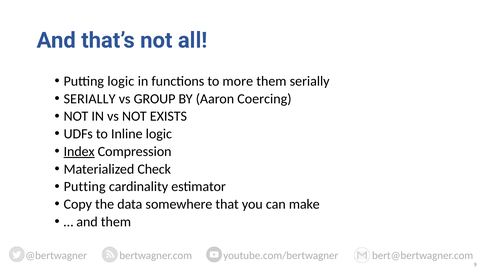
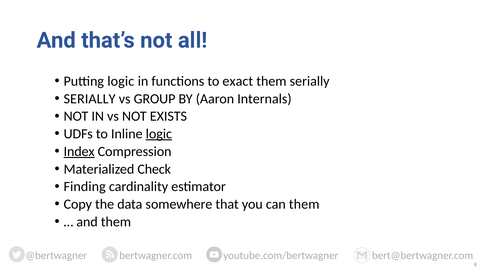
more: more -> exact (238, 81)
Coercing: Coercing -> Internals (264, 99)
logic underline: none -> present (159, 134)
Putting: Putting -> Finding (85, 187)
can make: make -> them (304, 204)
